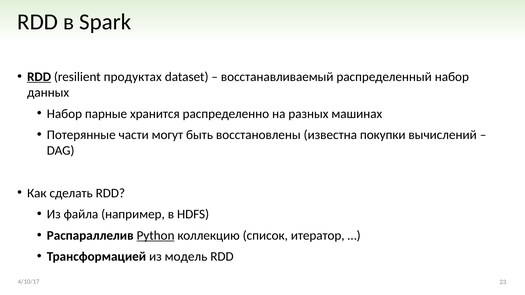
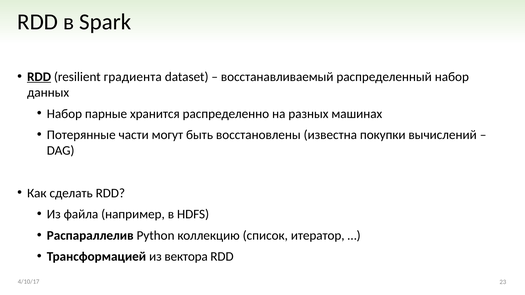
продуктах: продуктах -> градиента (133, 77)
Python underline: present -> none (156, 236)
модель: модель -> вектора (186, 257)
